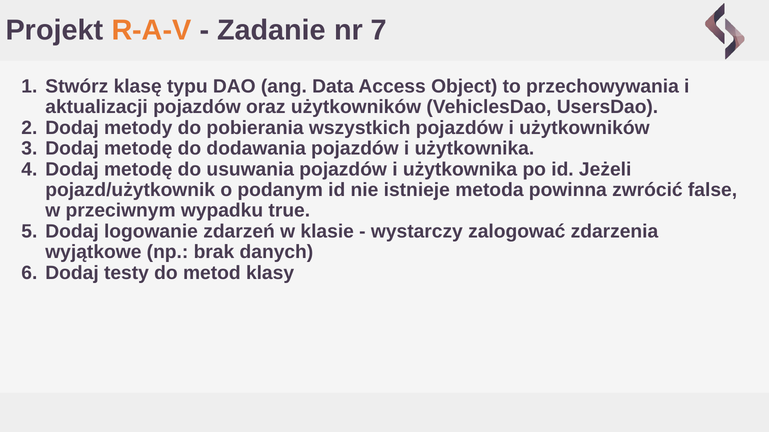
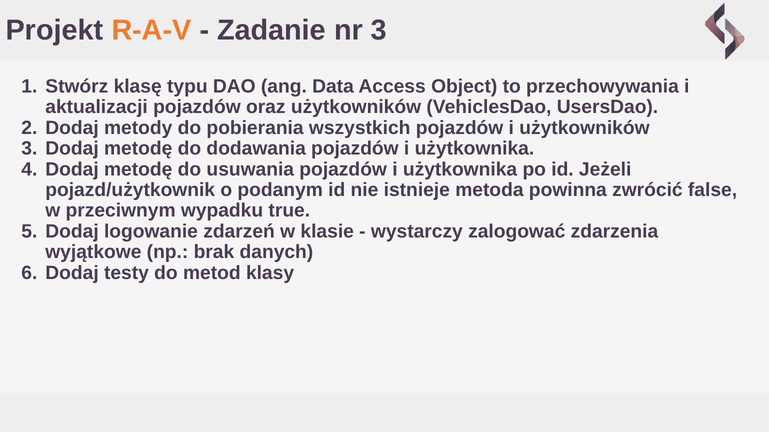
nr 7: 7 -> 3 (379, 30)
